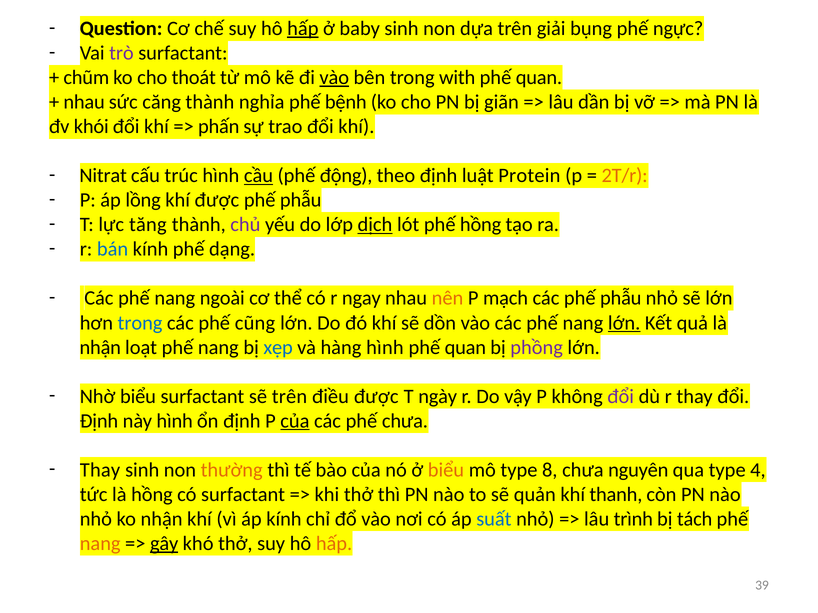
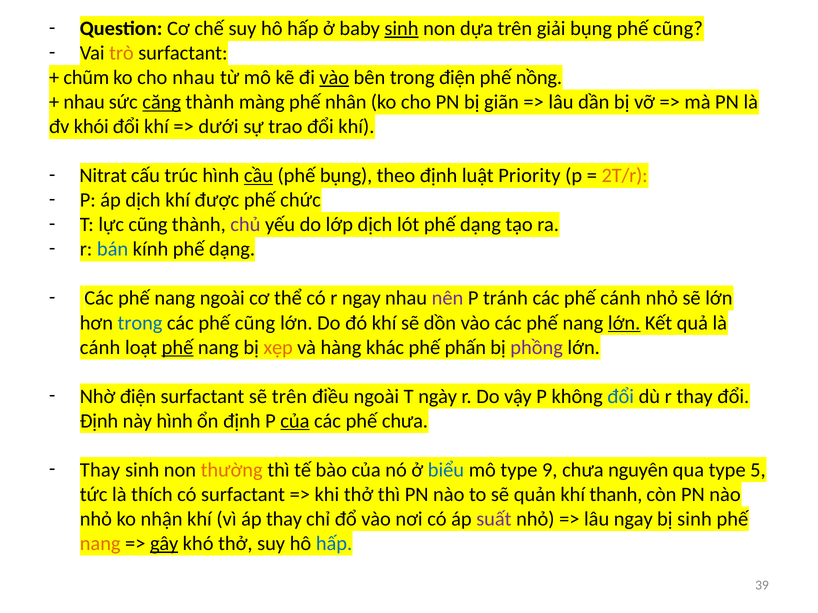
hấp underline: present -> none (303, 29)
sinh underline: none -> present (401, 29)
ngực: ngực -> cũng (678, 29)
trò colour: purple -> orange (121, 53)
cho thoát: thoát -> nhau (194, 78)
trong with: with -> điện (457, 78)
quan: quan -> nồng (539, 78)
căng underline: none -> present (162, 102)
nghỉa: nghỉa -> màng (262, 102)
bệnh: bệnh -> nhân (346, 102)
phấn: phấn -> dưới (218, 127)
phế động: động -> bụng (346, 176)
Protein: Protein -> Priority (529, 176)
áp lồng: lồng -> dịch (143, 200)
phẫu: phẫu -> chức (301, 200)
lực tăng: tăng -> cũng (148, 225)
dịch underline: present -> none (375, 225)
lót phế hồng: hồng -> dạng (481, 225)
nên colour: orange -> purple (448, 298)
mạch: mạch -> tránh (505, 298)
các phế phẫu: phẫu -> cánh (621, 298)
nhận: nhận -> cánh (100, 348)
phế underline: none -> present (178, 348)
xẹp colour: blue -> orange (278, 348)
hàng hình: hình -> khác (385, 348)
quan: quan -> phấn (465, 348)
Nhờ biểu: biểu -> điện (138, 397)
điều được: được -> ngoài (376, 397)
đổi colour: purple -> blue (621, 397)
biểu colour: orange -> blue (446, 470)
8: 8 -> 9 (550, 470)
4: 4 -> 5 (758, 470)
là hồng: hồng -> thích (152, 495)
áp kính: kính -> thay (284, 519)
suất colour: blue -> purple (494, 519)
lâu trình: trình -> ngay (633, 519)
bị tách: tách -> sinh (695, 519)
hấp colour: orange -> blue (334, 544)
